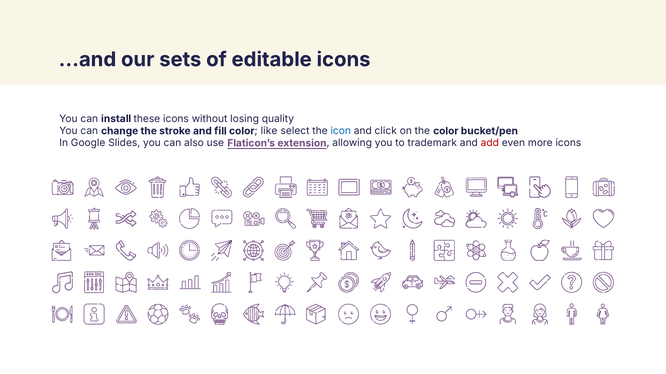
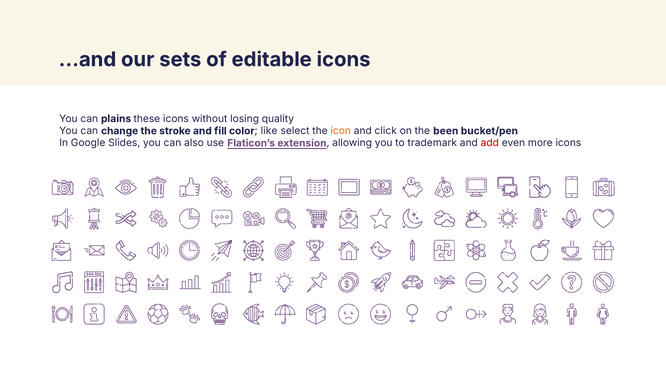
install: install -> plains (116, 119)
icon colour: blue -> orange (341, 131)
the color: color -> been (446, 131)
